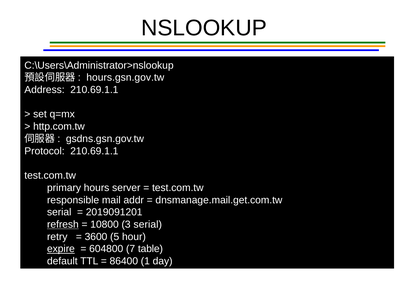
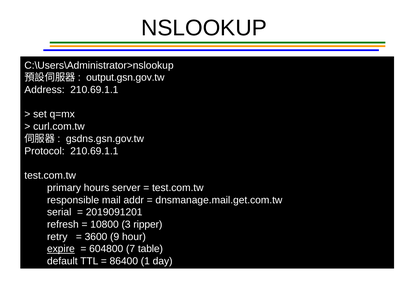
hours.gsn.gov.tw: hours.gsn.gov.tw -> output.gsn.gov.tw (125, 78)
http.com.tw: http.com.tw -> curl.com.tw (59, 127)
refresh underline: present -> none (63, 224)
3 serial: serial -> ripper (148, 224)
5: 5 -> 9 (115, 237)
